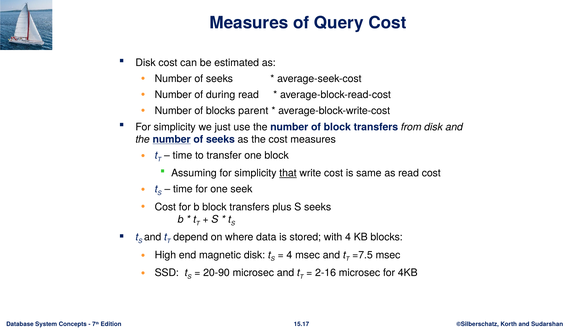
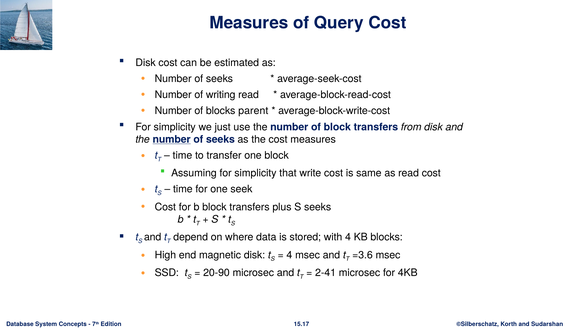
during: during -> writing (221, 95)
that underline: present -> none (288, 174)
=7.5: =7.5 -> =3.6 (362, 255)
2-16: 2-16 -> 2-41 (326, 273)
